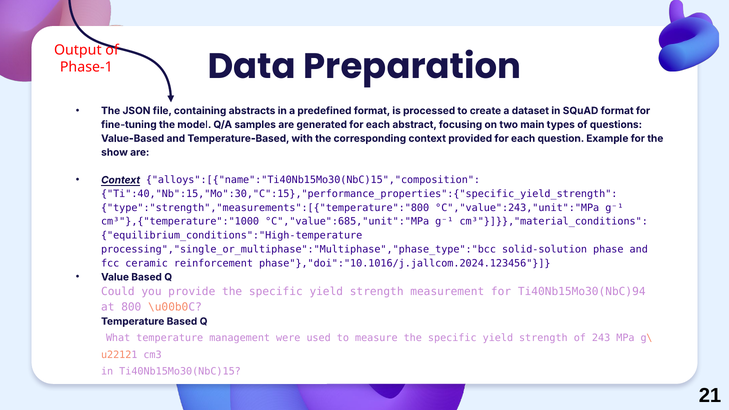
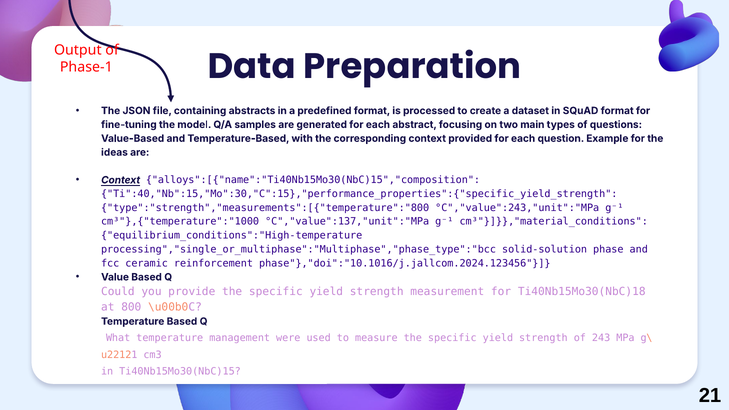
show: show -> ideas (114, 152)
°C","value":685,"unit":"MPa: °C","value":685,"unit":"MPa -> °C","value":137,"unit":"MPa (347, 222)
Ti40Nb15Mo30(NbC)94: Ti40Nb15Mo30(NbC)94 -> Ti40Nb15Mo30(NbC)18 (582, 292)
